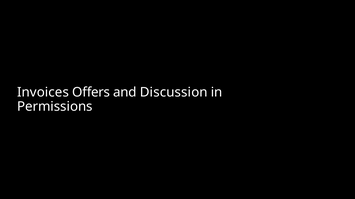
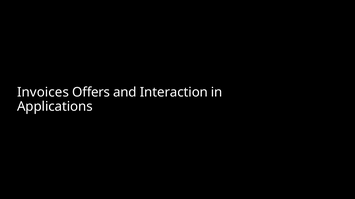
Discussion: Discussion -> Interaction (174, 93)
Permissions: Permissions -> Applications (55, 107)
